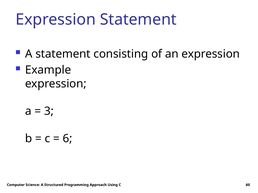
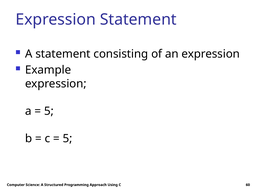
3: 3 -> 5 (49, 111)
6: 6 -> 5 (68, 139)
